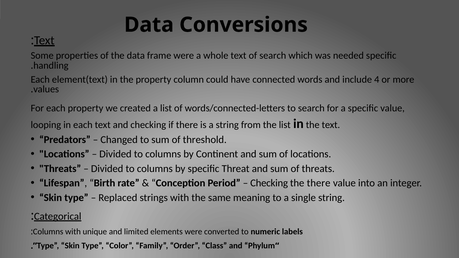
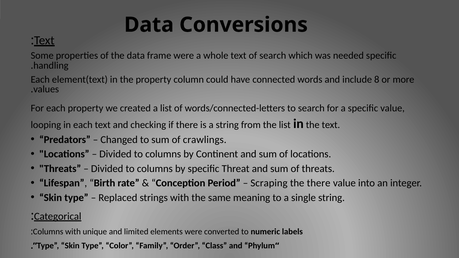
4: 4 -> 8 (377, 80)
threshold: threshold -> crawlings (205, 140)
Checking: Checking -> Scraping (269, 183)
